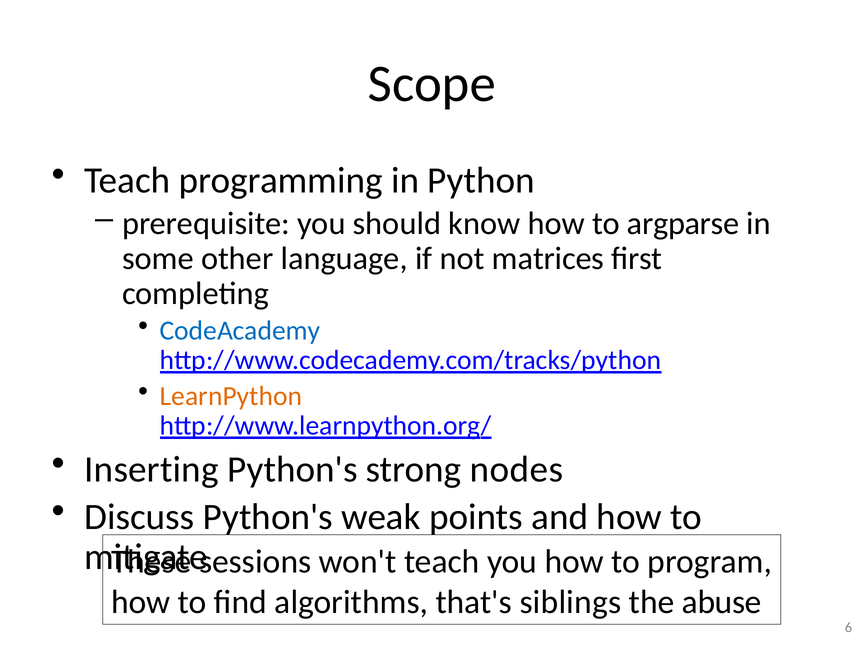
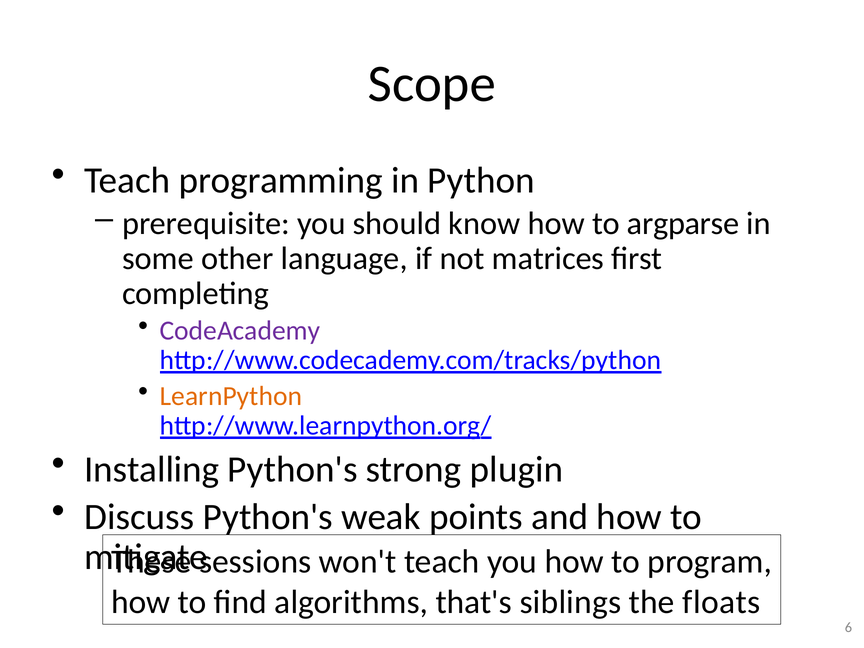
CodeAcademy colour: blue -> purple (240, 331)
Inserting: Inserting -> Installing (152, 470)
nodes: nodes -> plugin (517, 470)
abuse: abuse -> floats (721, 602)
